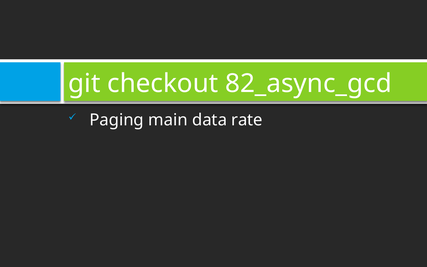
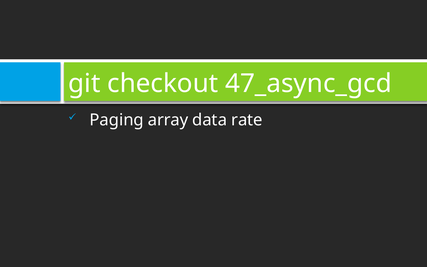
82_async_gcd: 82_async_gcd -> 47_async_gcd (308, 83)
main: main -> array (168, 120)
